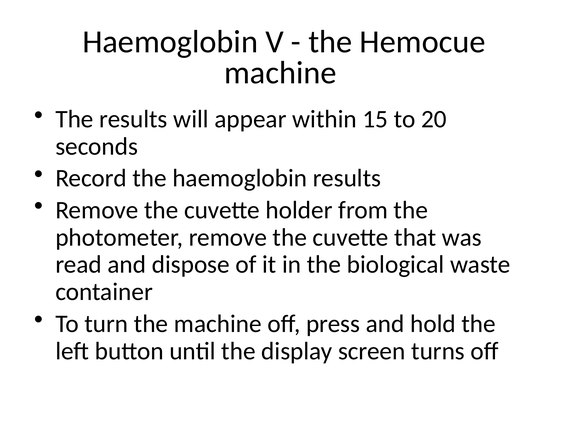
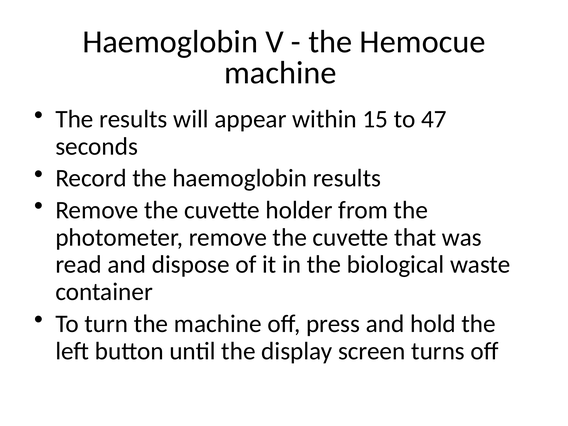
20: 20 -> 47 (434, 119)
